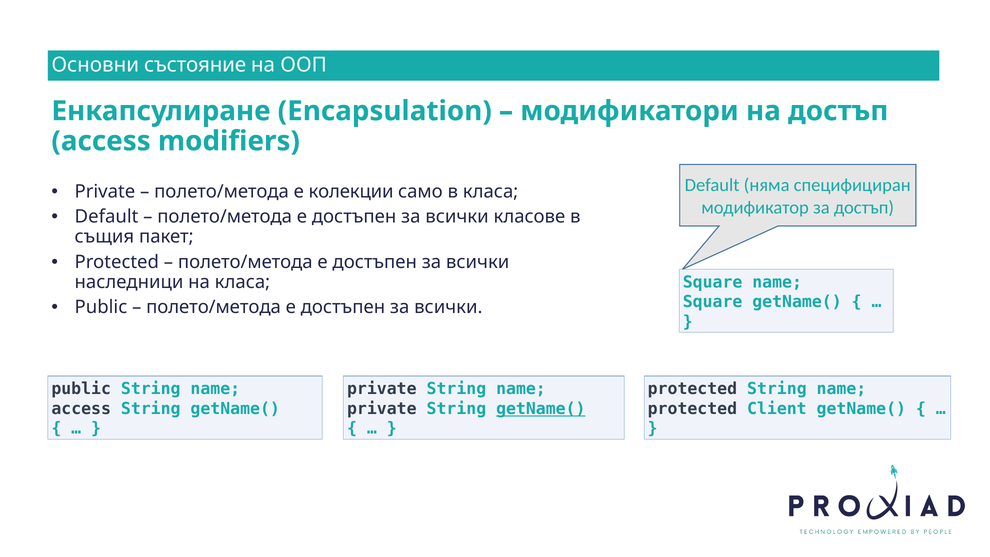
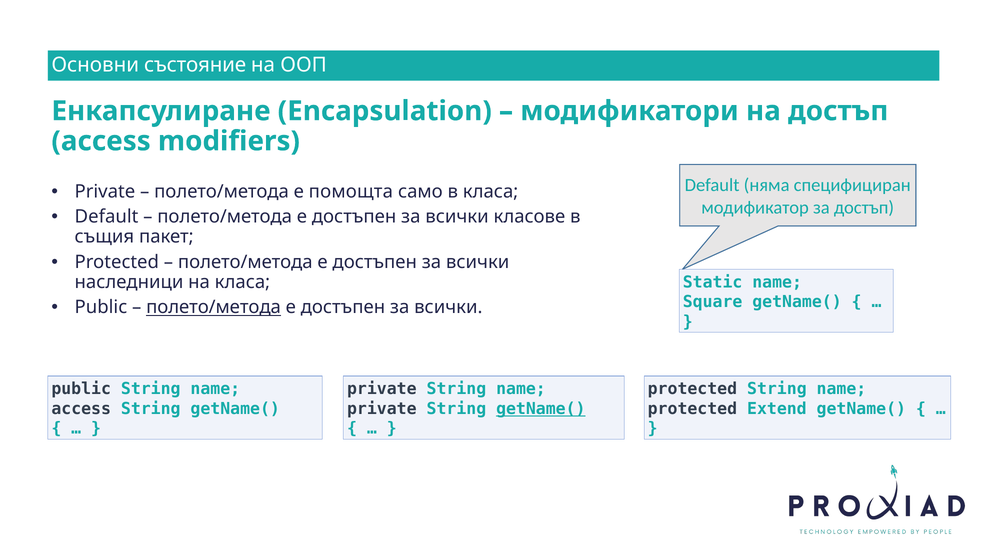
колекции: колекции -> помощта (351, 192)
Square: Square -> Static (713, 282)
полето/метода underline: none -> present (214, 307)
Client: Client -> Extend (777, 409)
